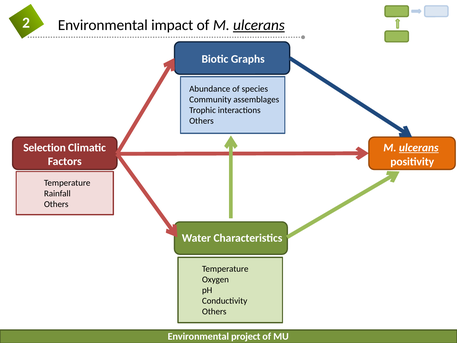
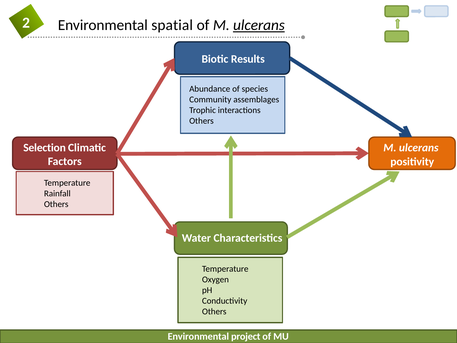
impact: impact -> spatial (172, 25)
Graphs: Graphs -> Results (248, 59)
ulcerans underline: present -> none (419, 148)
